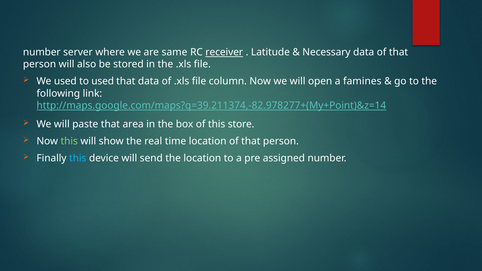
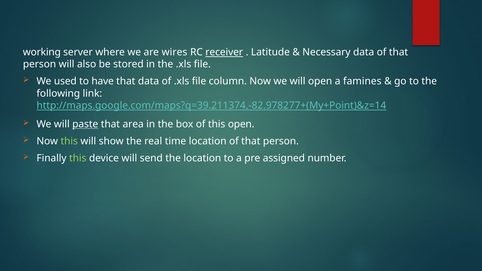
number: number -> working (42, 52)
same: same -> wires (174, 52)
to used: used -> have (103, 81)
paste underline: none -> present (85, 124)
this store: store -> open (241, 124)
this colour: light blue -> light green (78, 158)
